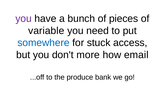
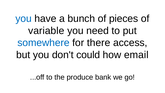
you colour: purple -> blue (24, 19)
stuck: stuck -> there (99, 43)
more: more -> could (88, 55)
